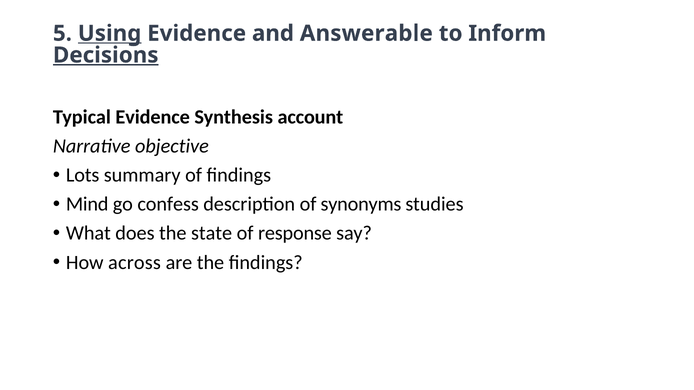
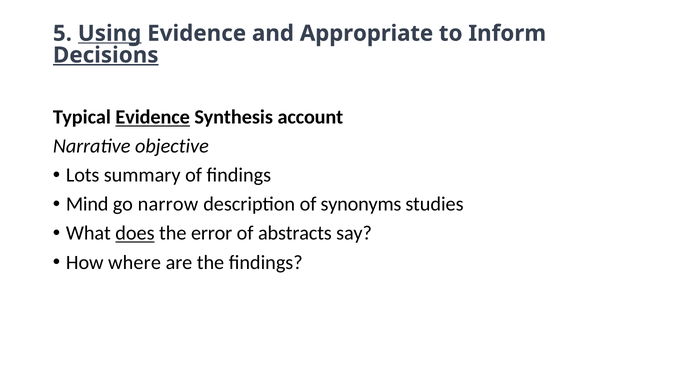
Answerable: Answerable -> Appropriate (367, 33)
Evidence underline: none -> present (153, 117)
confess: confess -> narrow (168, 204)
does underline: none -> present (135, 234)
state: state -> error (212, 234)
response: response -> abstracts (295, 234)
across: across -> where (135, 263)
